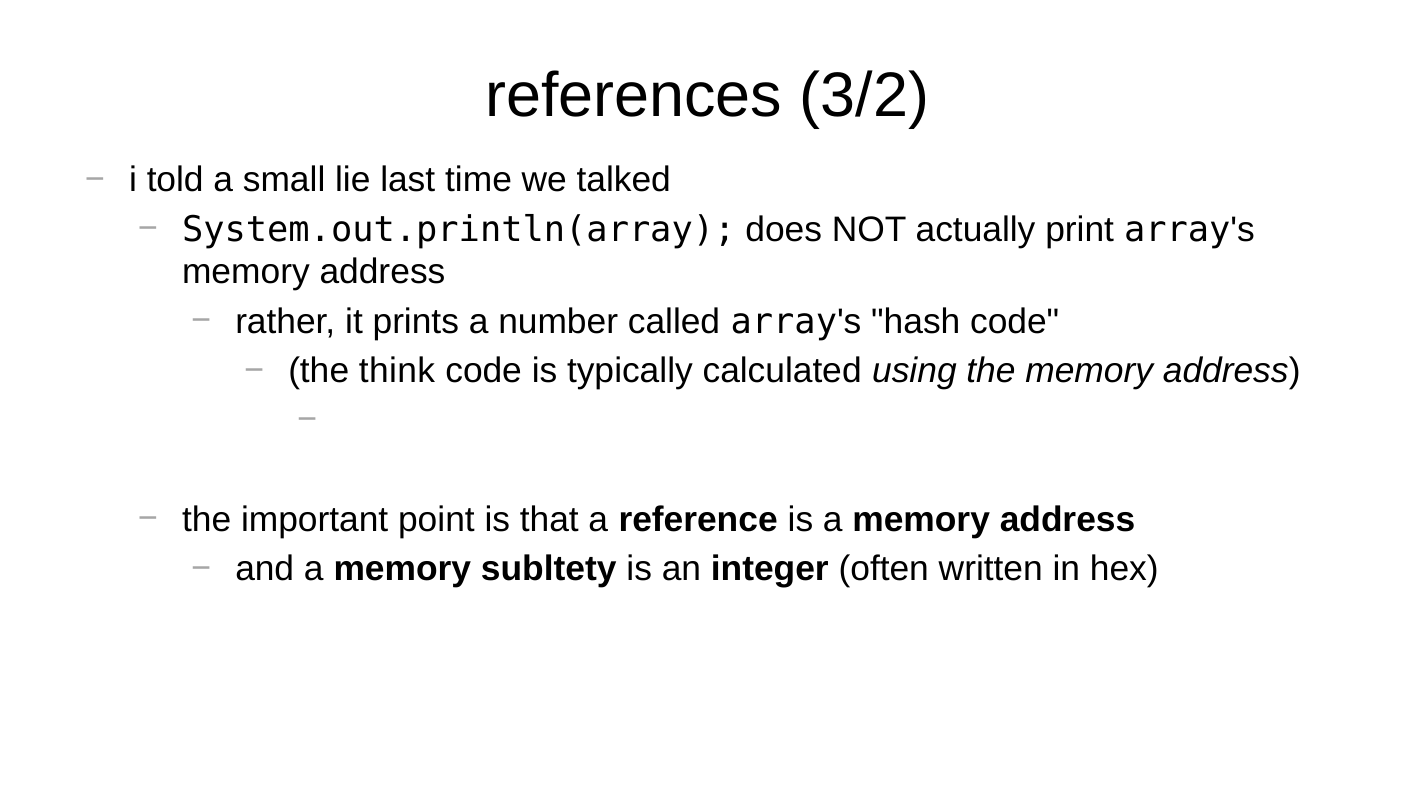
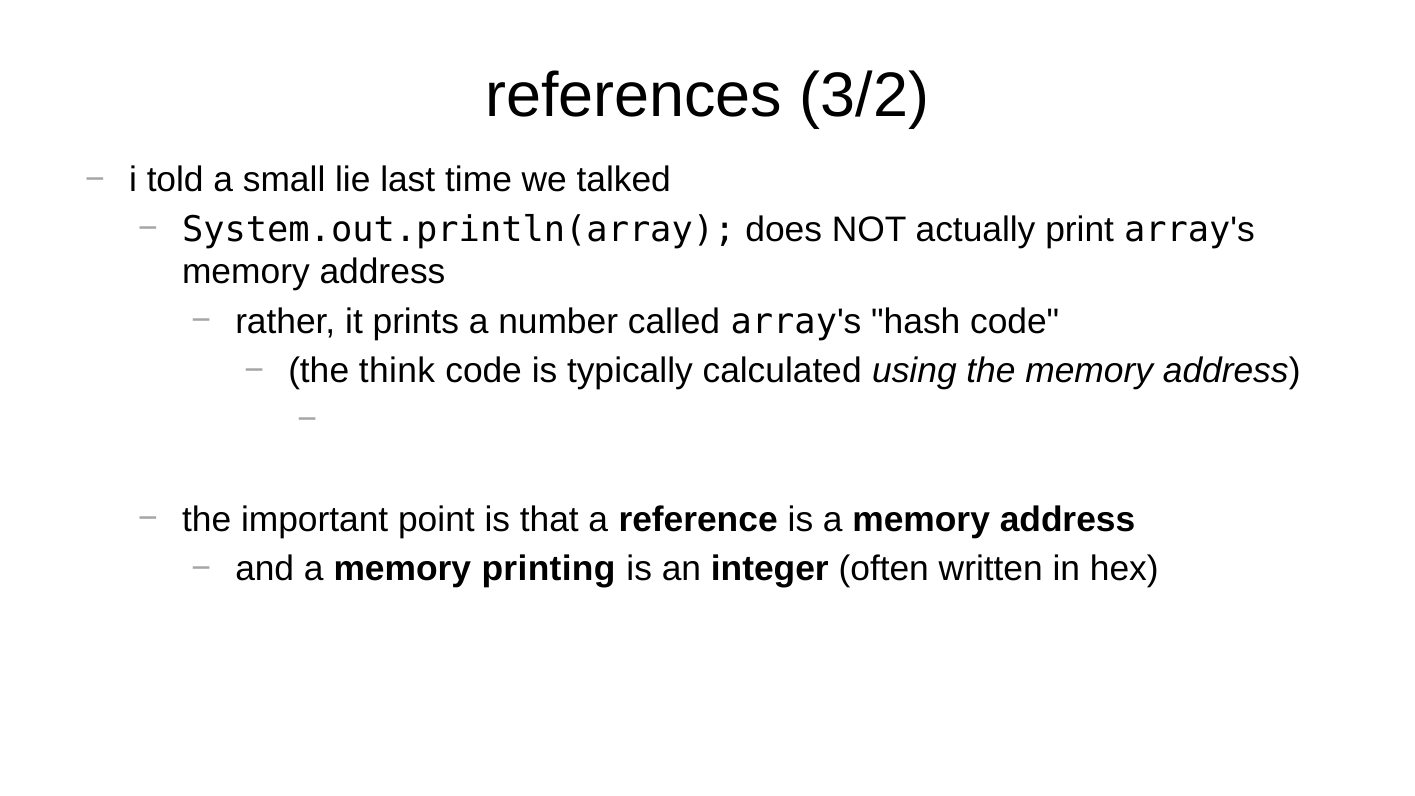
subltety: subltety -> printing (549, 569)
